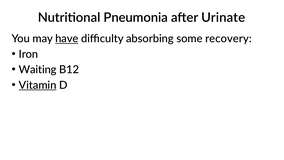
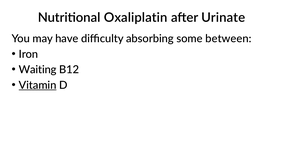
Pneumonia: Pneumonia -> Oxaliplatin (136, 18)
have underline: present -> none (67, 39)
recovery: recovery -> between (228, 39)
